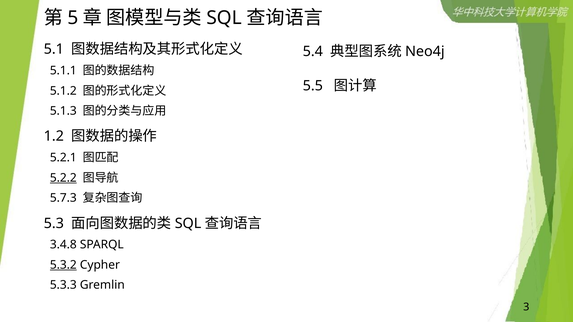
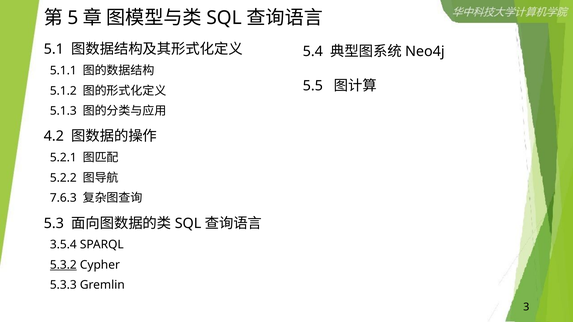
1.2: 1.2 -> 4.2 (54, 136)
5.2.2 underline: present -> none (63, 178)
5.7.3: 5.7.3 -> 7.6.3 (63, 198)
3.4.8: 3.4.8 -> 3.5.4 (63, 245)
